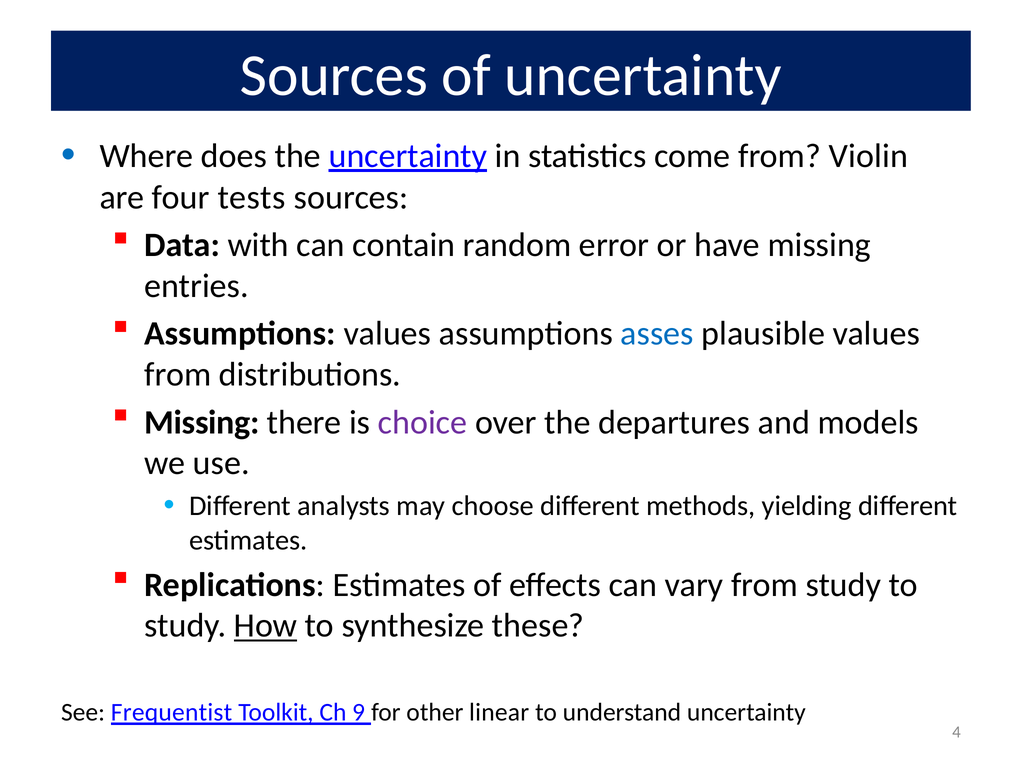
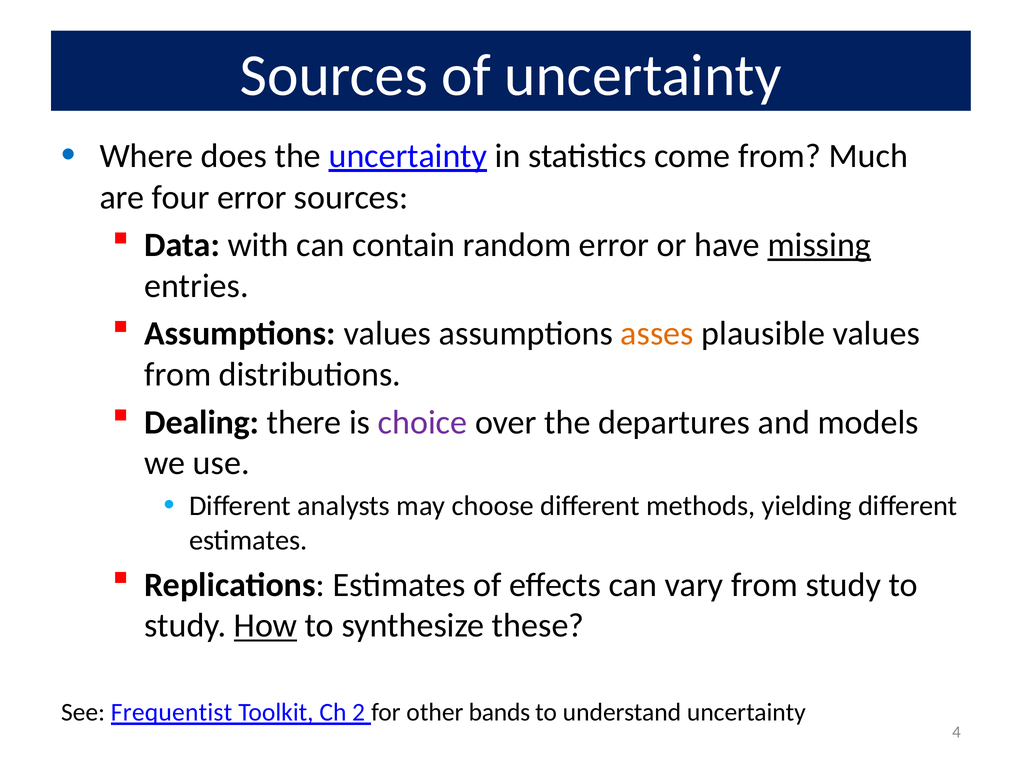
Violin: Violin -> Much (868, 156)
four tests: tests -> error (252, 197)
missing underline: none -> present (819, 245)
asses colour: blue -> orange (657, 333)
Missing: Missing -> Dealing (202, 422)
9: 9 -> 2 (359, 712)
linear: linear -> bands (499, 712)
